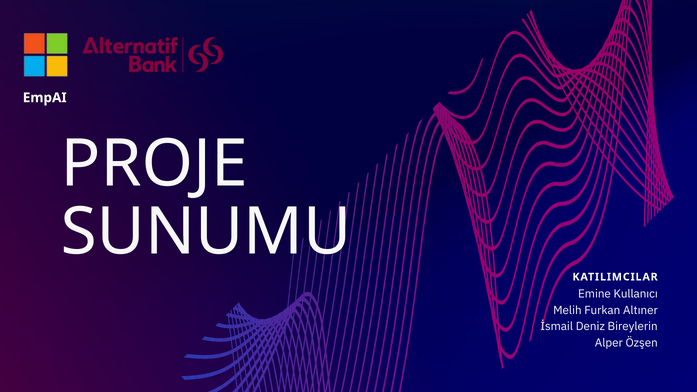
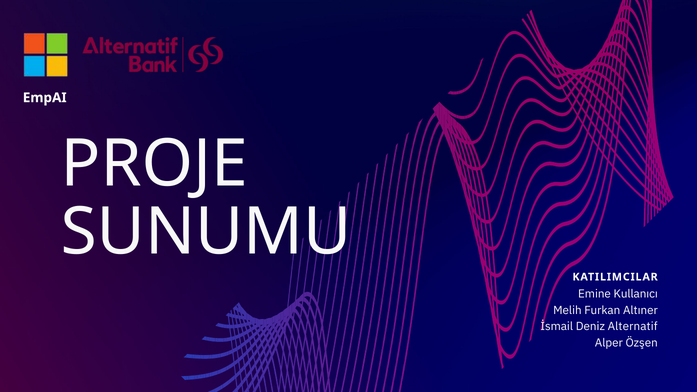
Bireylerin: Bireylerin -> Alternatif (633, 327)
